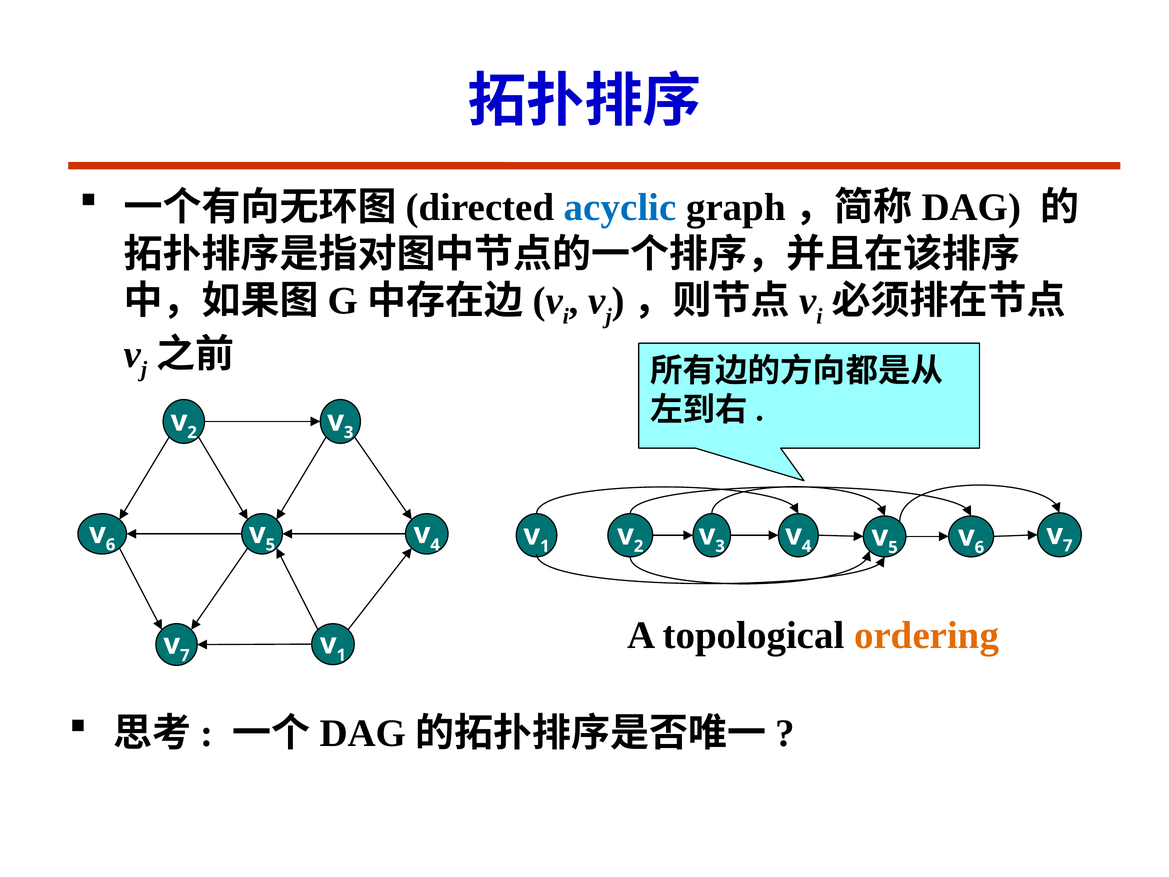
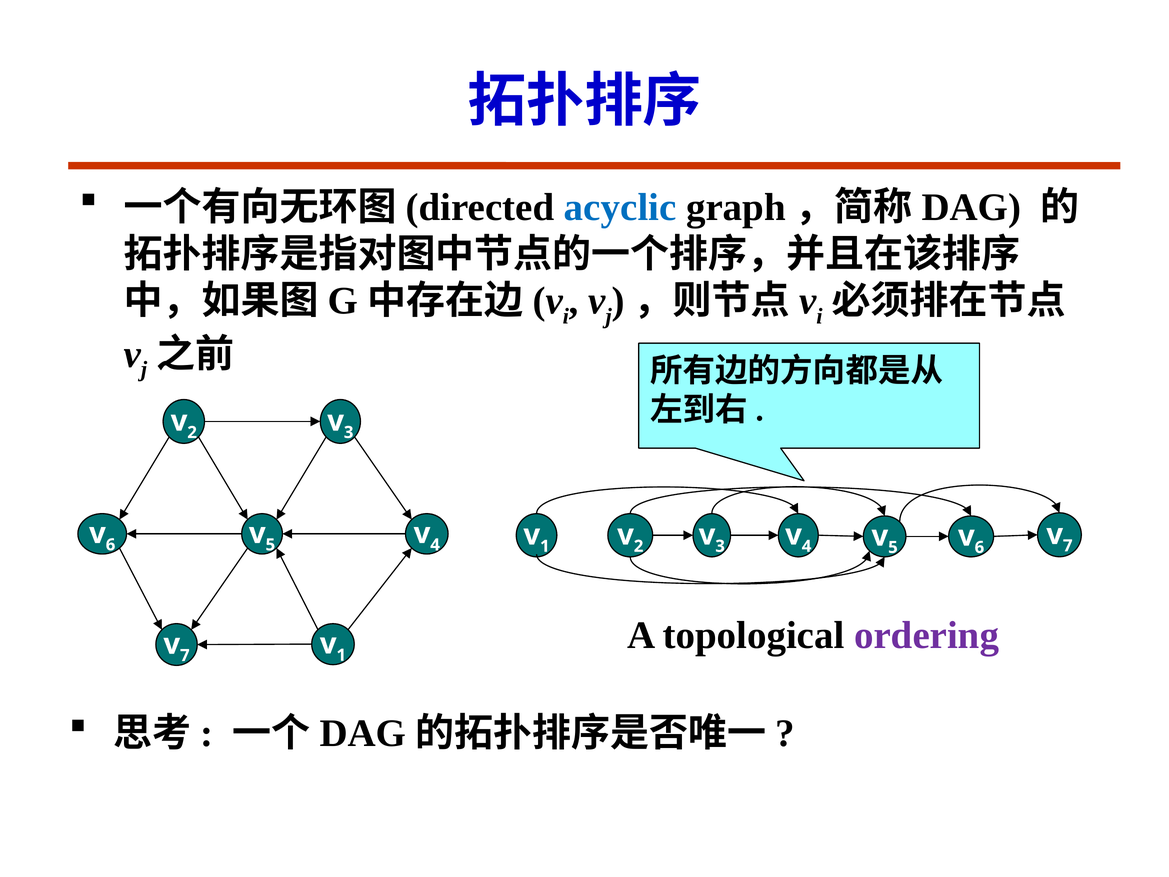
ordering colour: orange -> purple (927, 635)
